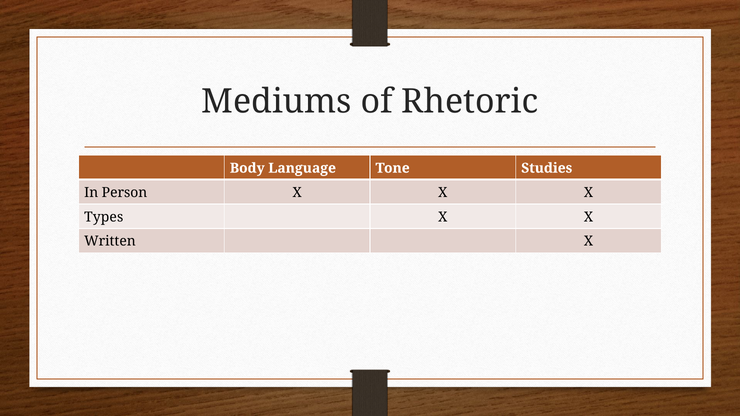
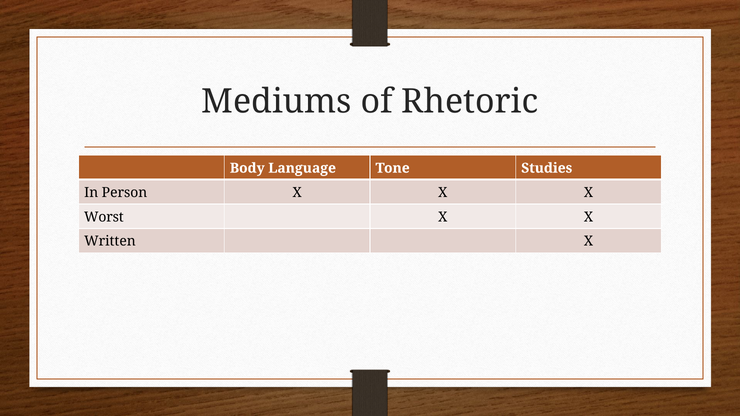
Types: Types -> Worst (104, 217)
